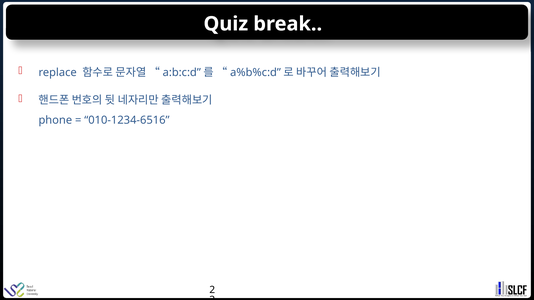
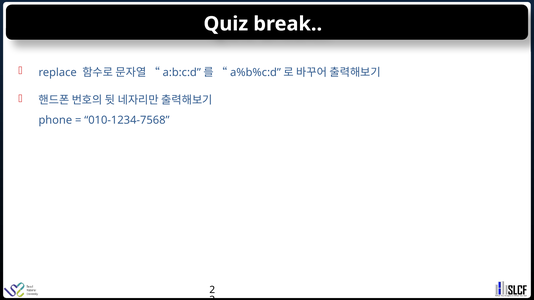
010-1234-6516: 010-1234-6516 -> 010-1234-7568 (127, 120)
